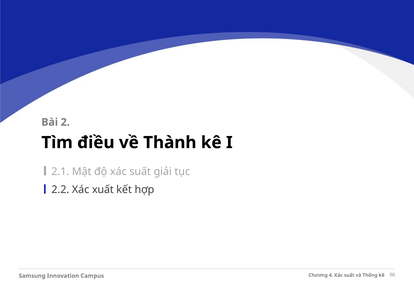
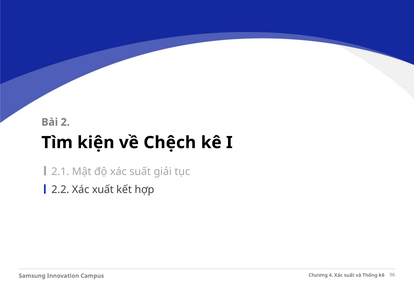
điều: điều -> kiện (96, 142)
Thành: Thành -> Chệch (170, 142)
